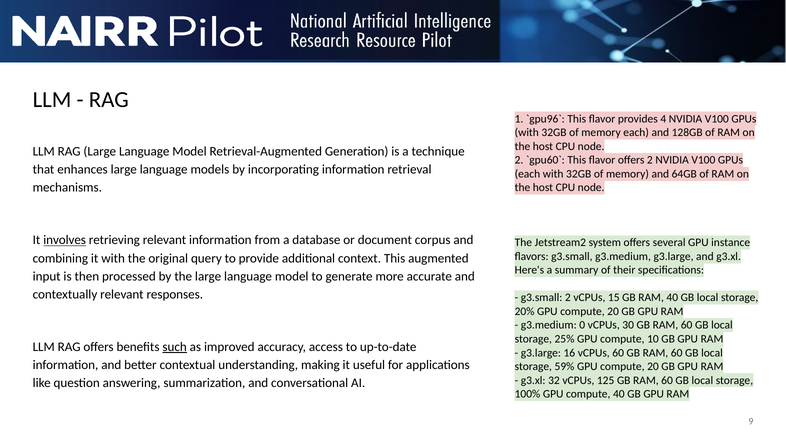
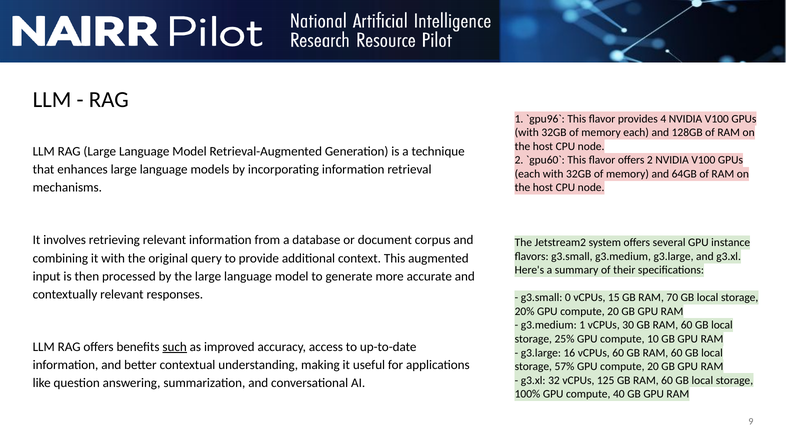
involves underline: present -> none (65, 240)
g3.small 2: 2 -> 0 (568, 298)
RAM 40: 40 -> 70 (672, 298)
g3.medium 0: 0 -> 1 (582, 325)
59%: 59% -> 57% (564, 367)
